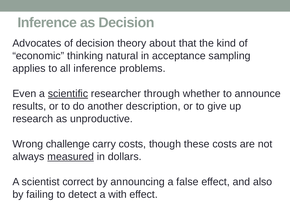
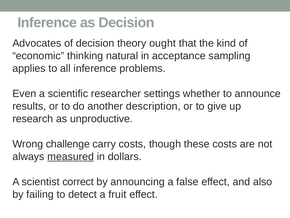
about: about -> ought (163, 43)
scientific underline: present -> none (68, 93)
through: through -> settings (162, 93)
with: with -> fruit (117, 194)
